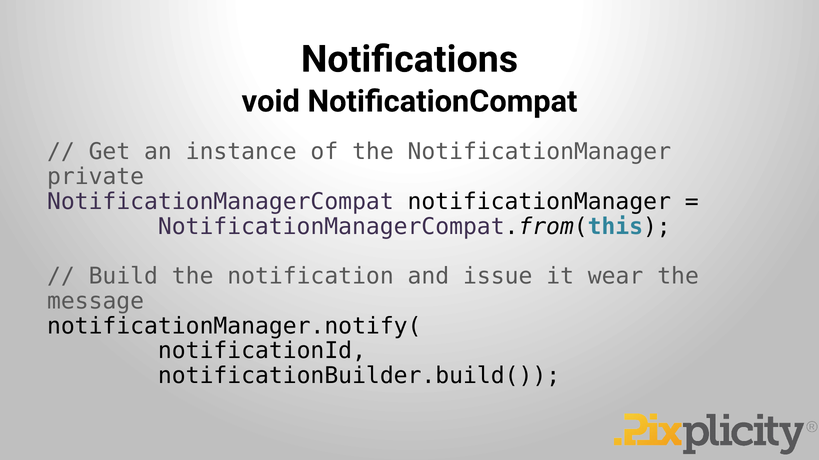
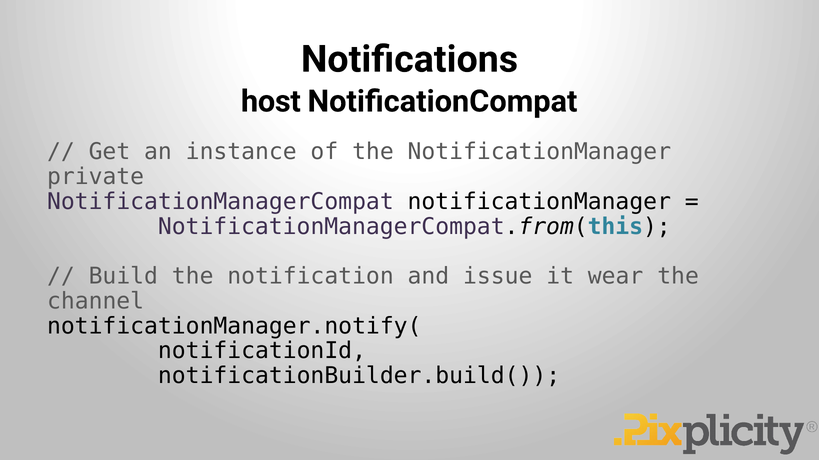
void: void -> host (271, 102)
message: message -> channel (96, 302)
